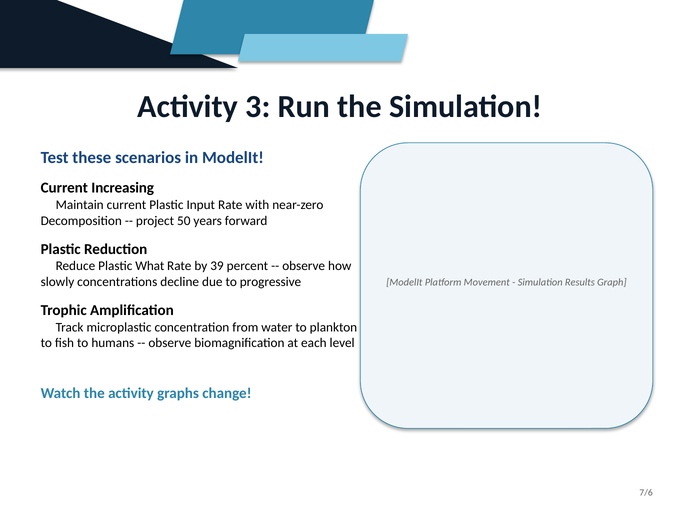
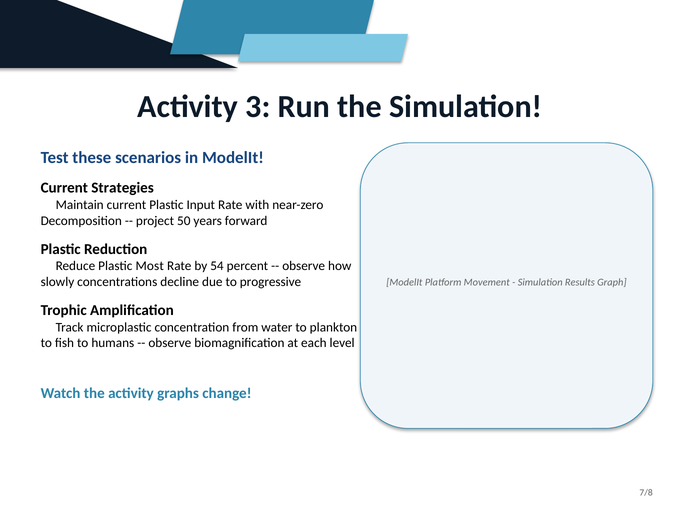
Increasing: Increasing -> Strategies (123, 188)
What: What -> Most (150, 266)
39: 39 -> 54 (217, 266)
7/6: 7/6 -> 7/8 (646, 492)
